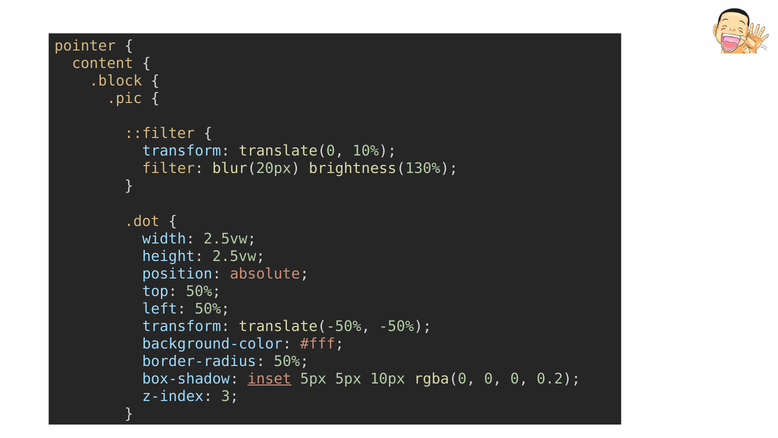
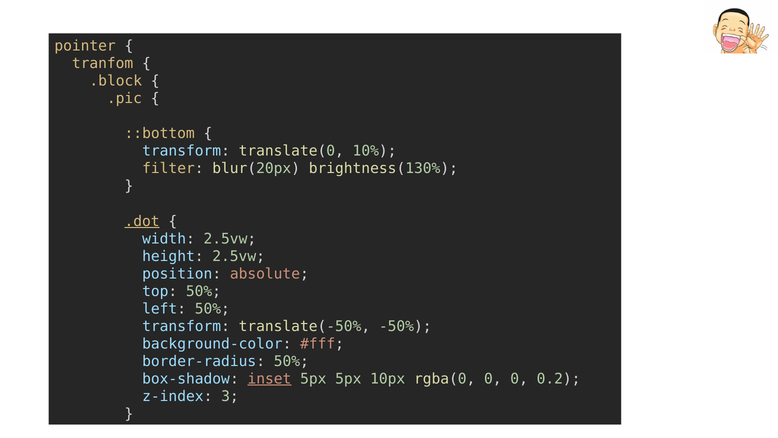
content: content -> tranfom (103, 63)
::filter: ::filter -> ::bottom (160, 133)
.dot underline: none -> present (142, 221)
